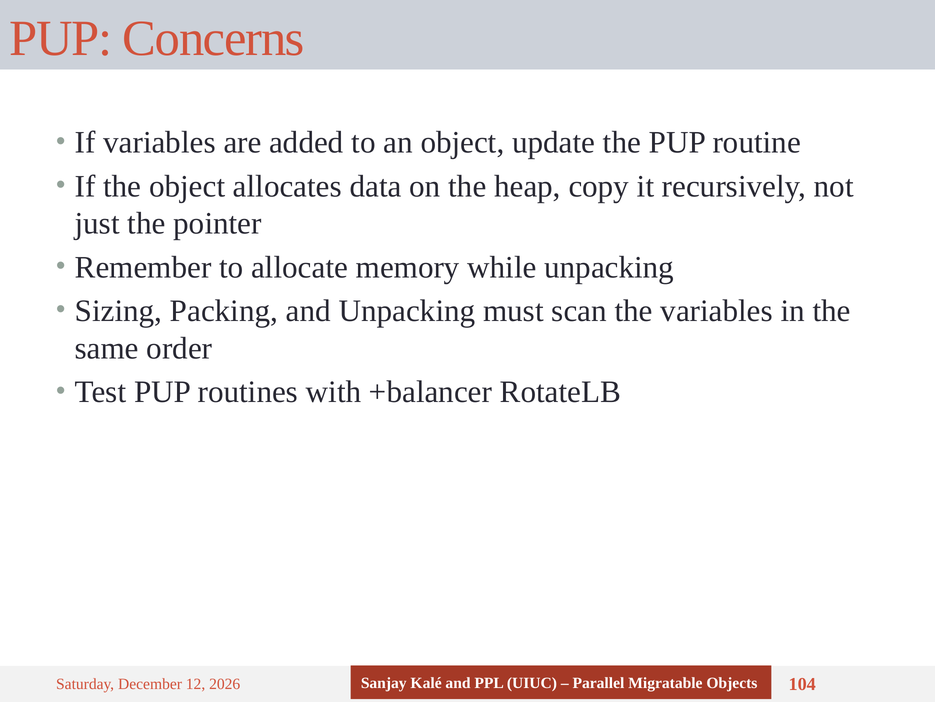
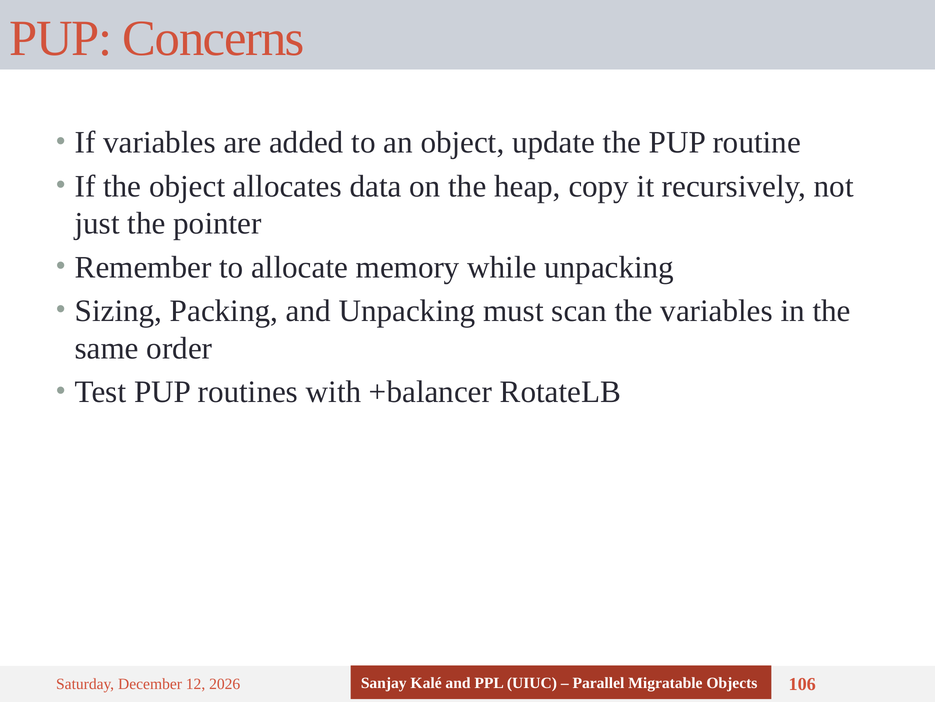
104: 104 -> 106 (802, 683)
